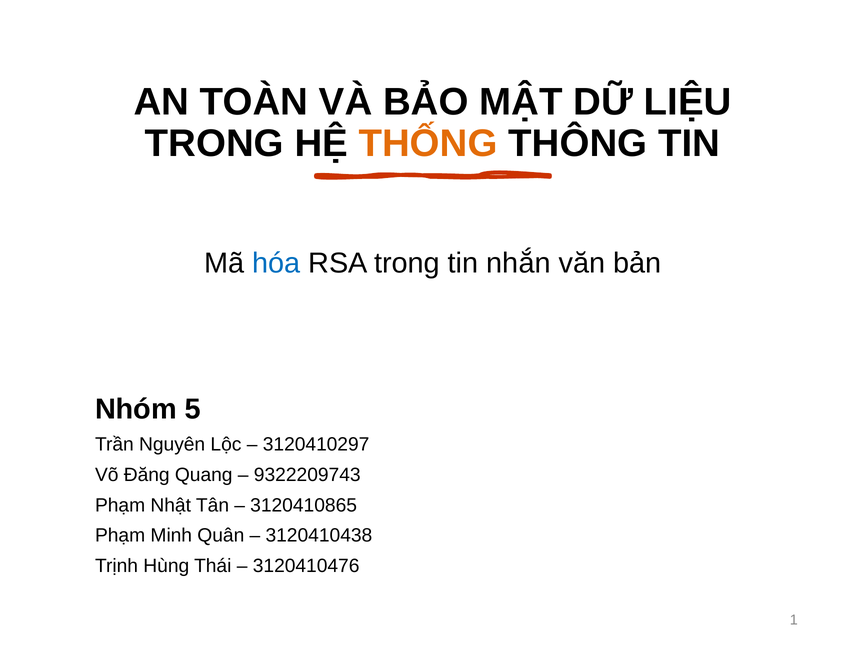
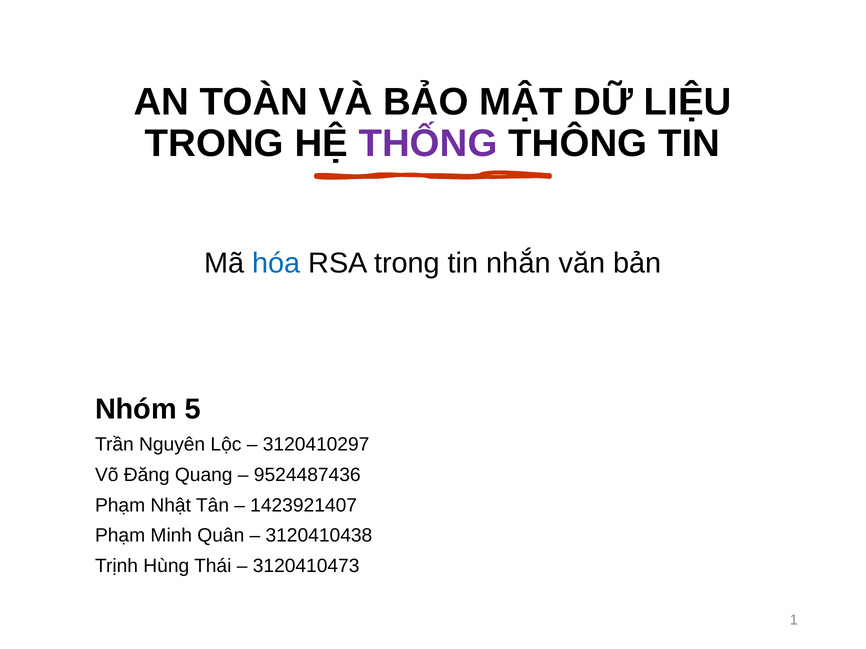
THỐNG colour: orange -> purple (428, 144)
9322209743: 9322209743 -> 9524487436 (307, 475)
3120410865: 3120410865 -> 1423921407 (304, 506)
3120410476: 3120410476 -> 3120410473 (306, 566)
